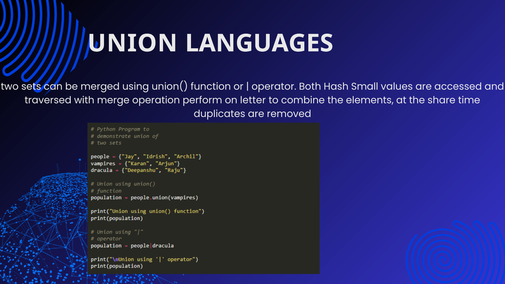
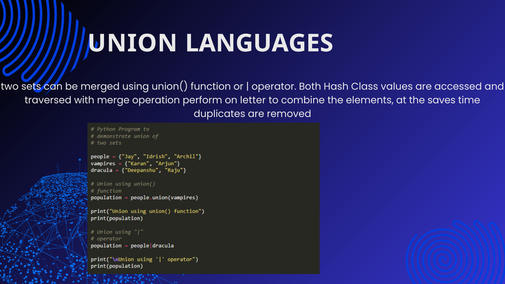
Small: Small -> Class (365, 87)
share: share -> saves (442, 100)
